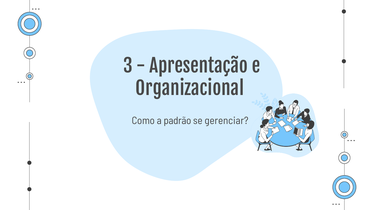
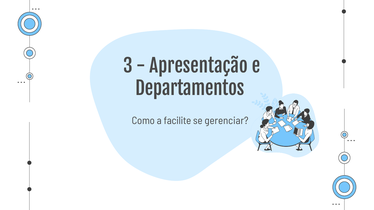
Organizacional: Organizacional -> Departamentos (190, 89)
padrão: padrão -> facilite (177, 121)
